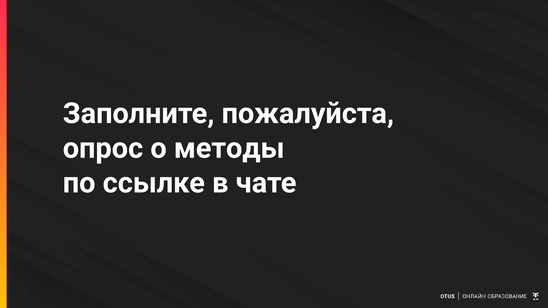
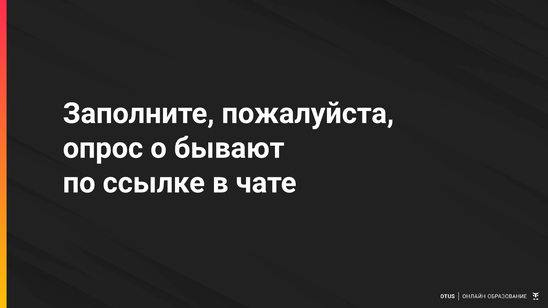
методы: методы -> бывают (229, 148)
